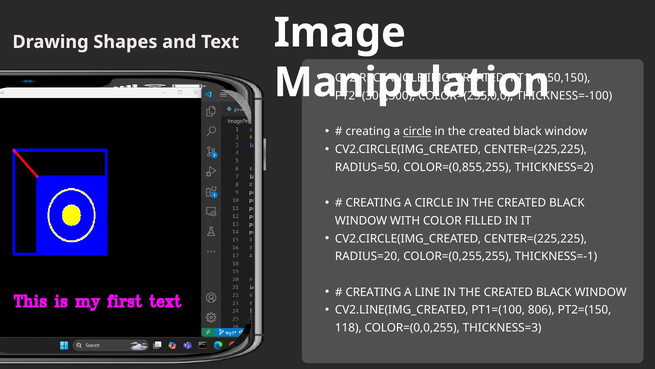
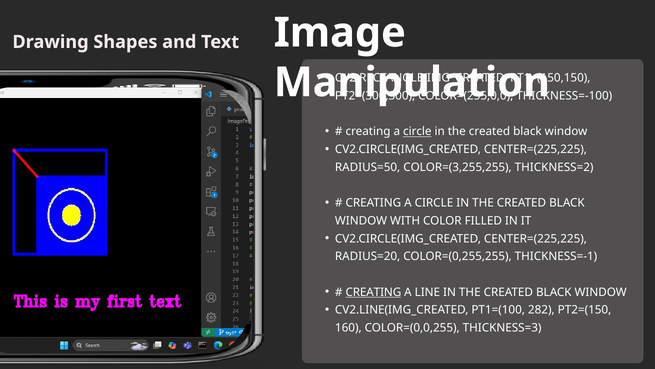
COLOR=(0,855,255: COLOR=(0,855,255 -> COLOR=(3,255,255 (457, 167)
CREATING underline: none -> present (373, 292)
806: 806 -> 282 (541, 310)
118: 118 -> 160 (348, 327)
